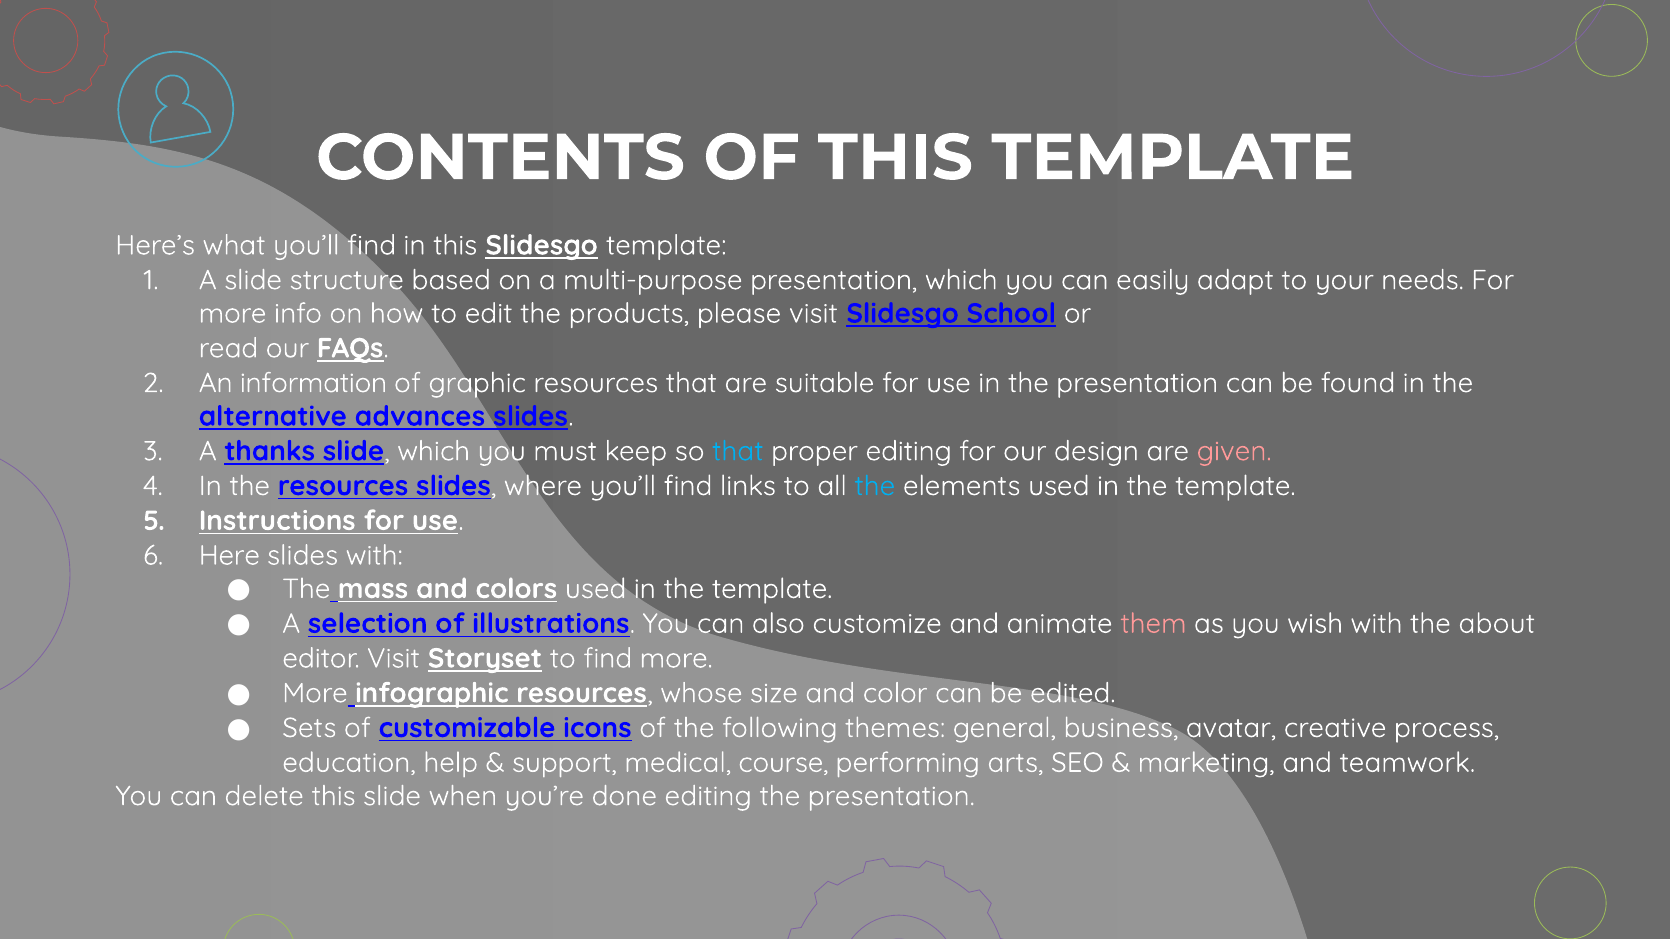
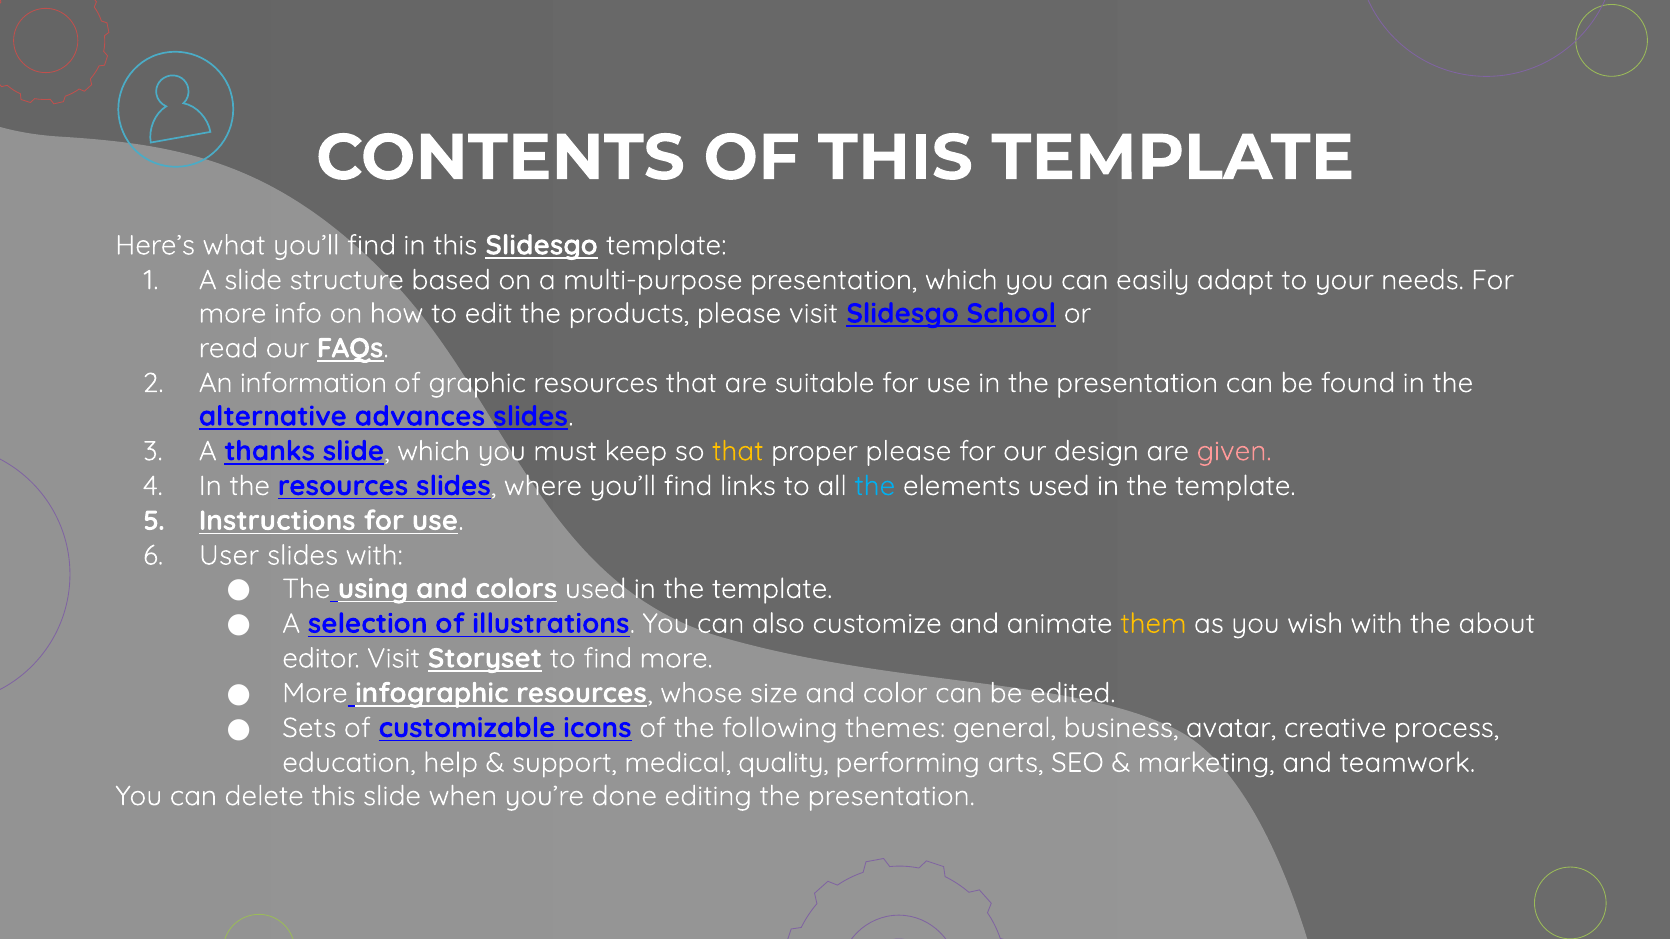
that colour: light blue -> yellow (738, 451)
proper editing: editing -> please (908, 451)
Here: Here -> User (229, 556)
mass: mass -> using (373, 589)
them colour: pink -> yellow (1153, 624)
course: course -> quality (783, 763)
